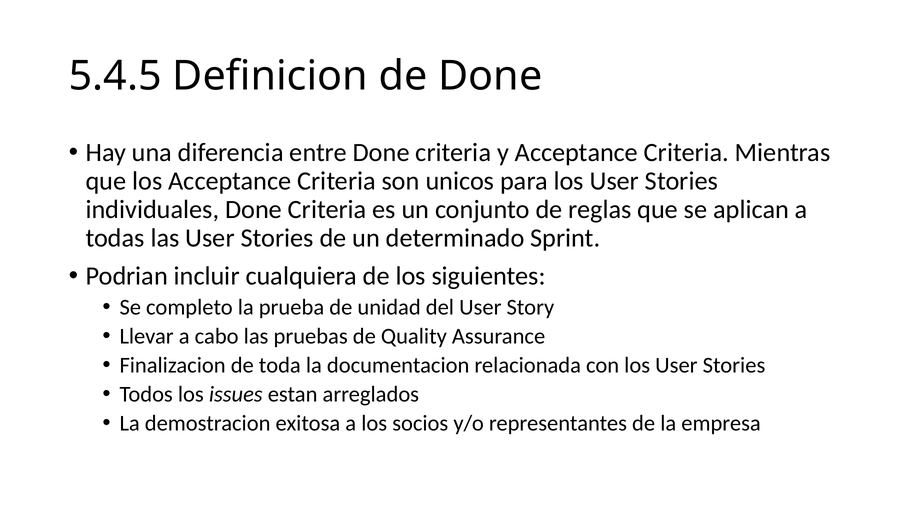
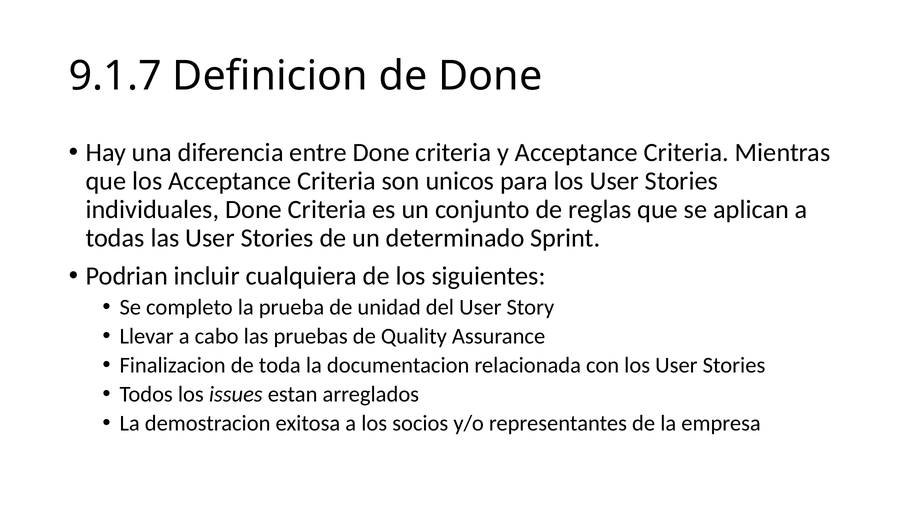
5.4.5: 5.4.5 -> 9.1.7 (115, 76)
